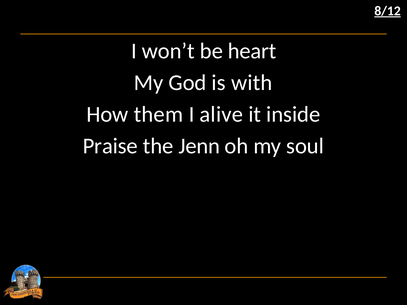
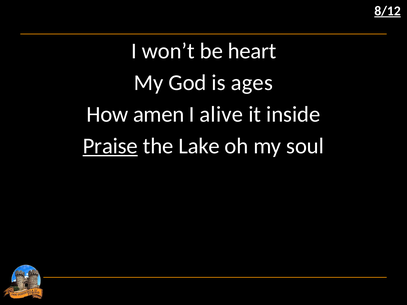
with: with -> ages (252, 83)
them: them -> amen (159, 115)
Praise underline: none -> present (110, 146)
Jenn: Jenn -> Lake (199, 146)
